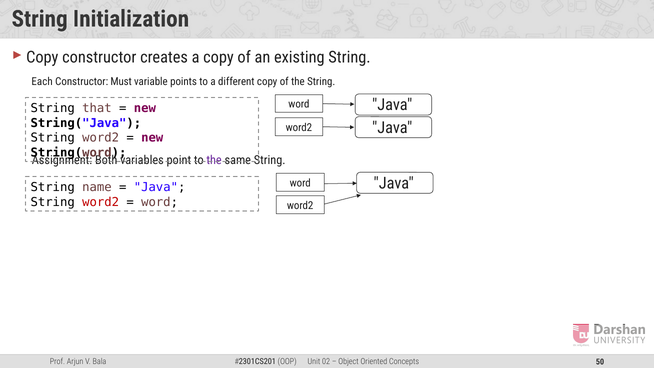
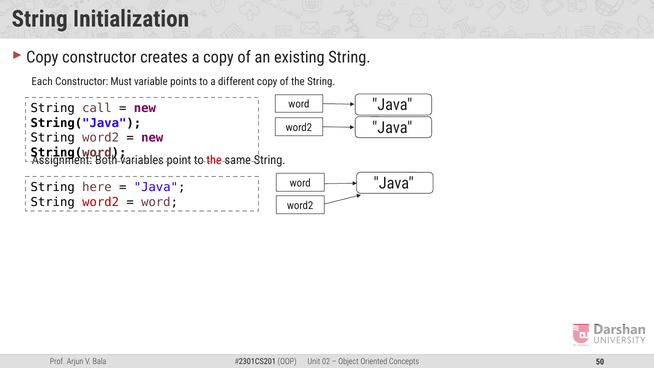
that: that -> call (97, 108)
the colour: purple -> red (214, 160)
name: name -> here (97, 187)
